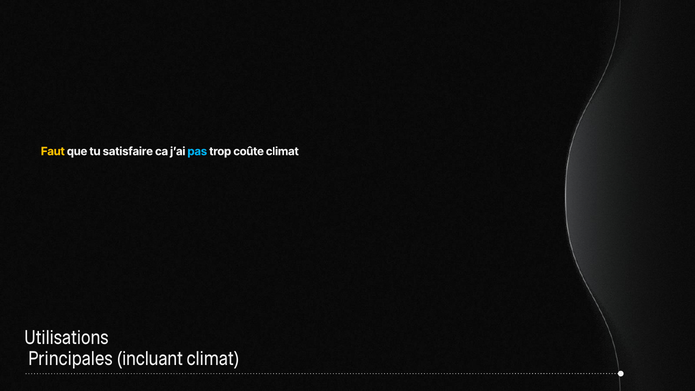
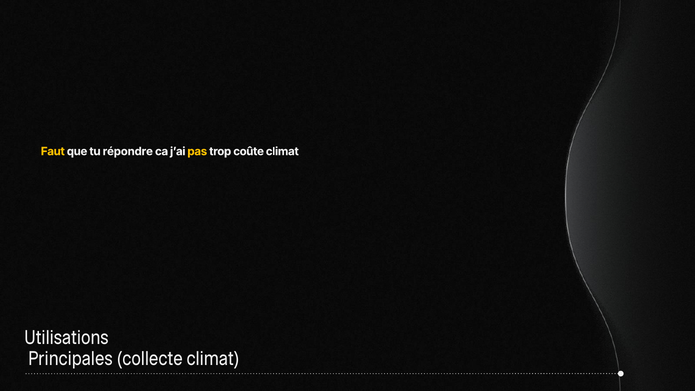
satisfaire: satisfaire -> répondre (128, 151)
pas colour: light blue -> yellow (197, 151)
incluant: incluant -> collecte (150, 359)
